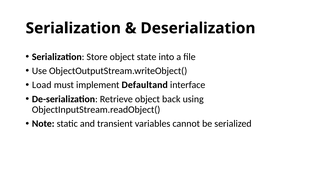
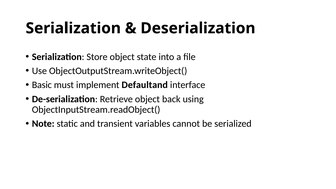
Load: Load -> Basic (42, 85)
